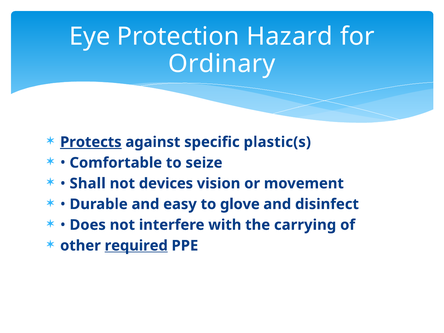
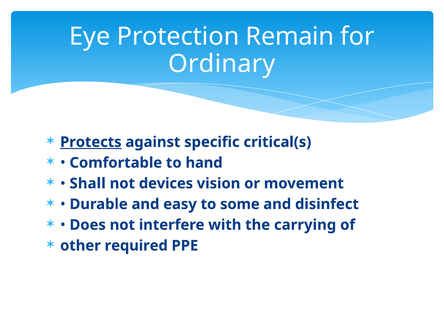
Hazard: Hazard -> Remain (290, 36)
plastic(s: plastic(s -> critical(s (277, 142)
seize: seize -> hand (204, 163)
glove: glove -> some (240, 204)
required underline: present -> none (136, 246)
